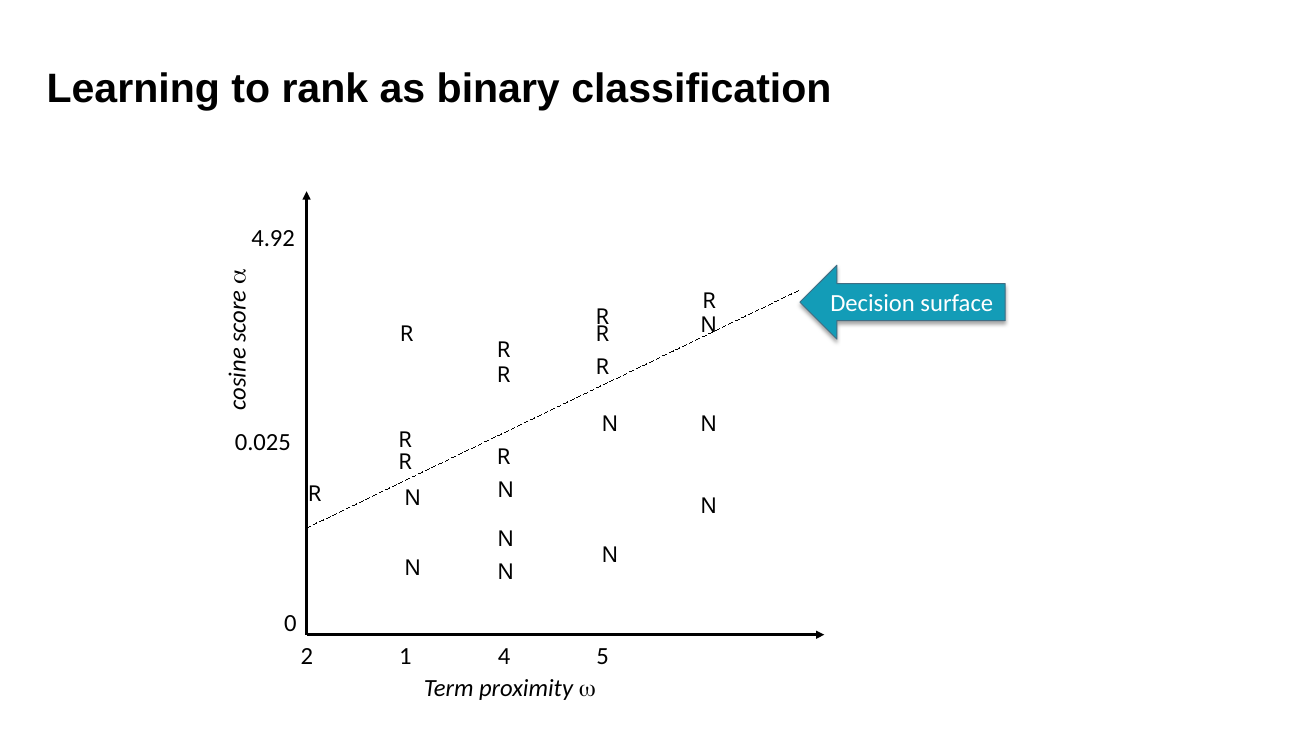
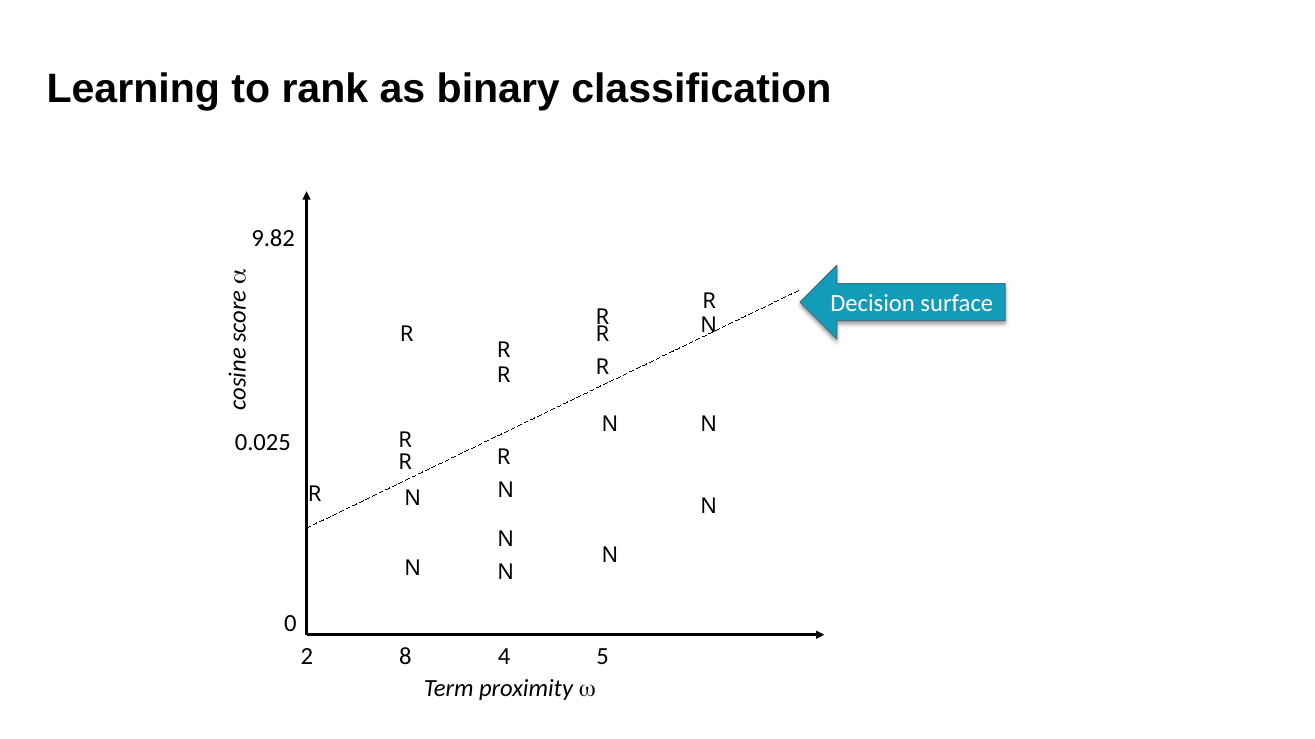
4.92: 4.92 -> 9.82 (273, 239)
1: 1 -> 8 (405, 657)
